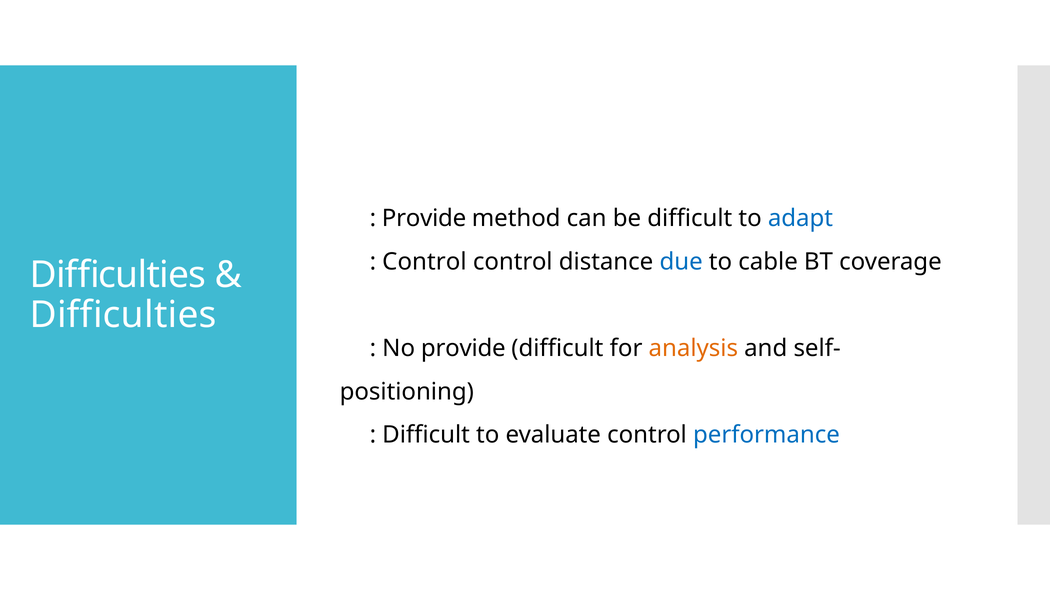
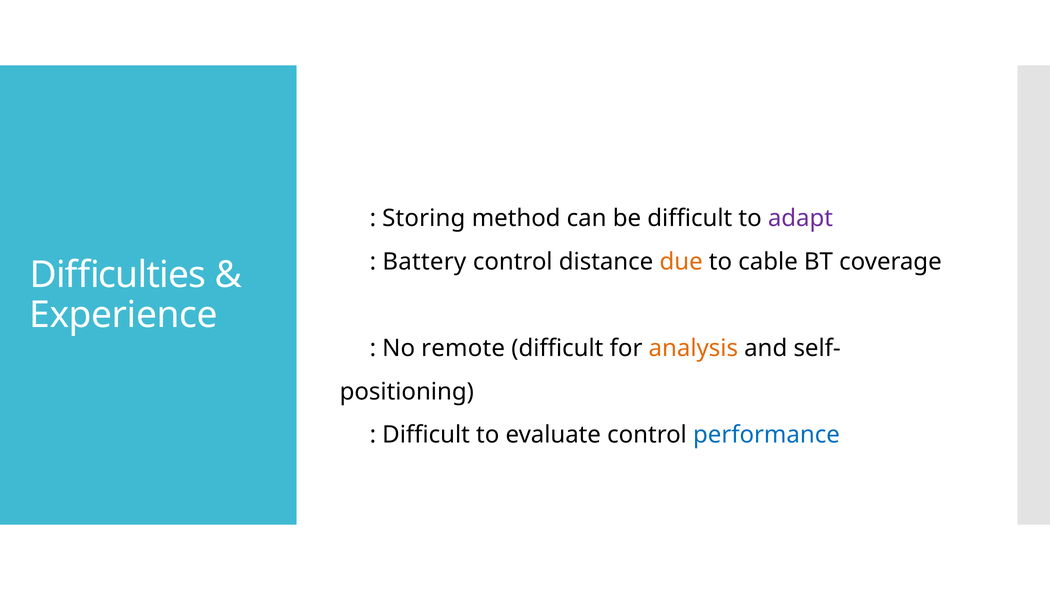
Provide: Provide -> Storing (424, 218)
adapt colour: blue -> purple (800, 218)
Control: Control -> Battery (424, 262)
due colour: blue -> orange (681, 262)
Difficulties: Difficulties -> Experience (123, 315)
No provide: provide -> remote (463, 348)
